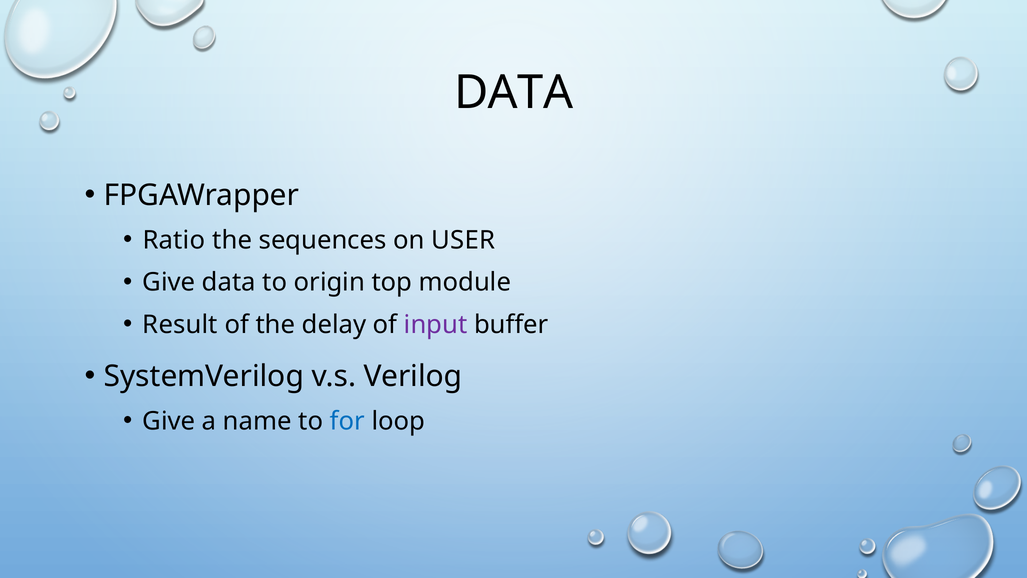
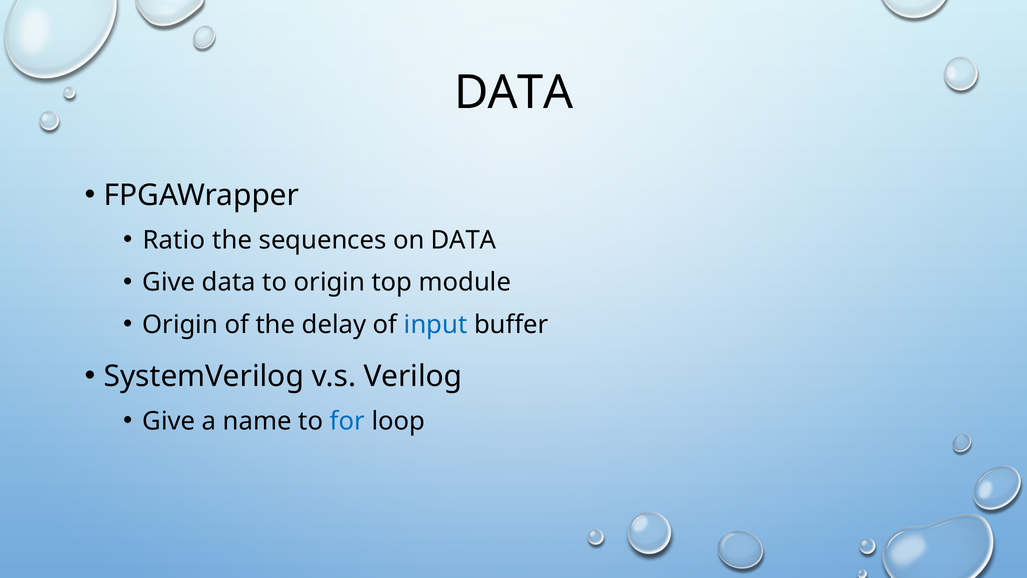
on USER: USER -> DATA (463, 240)
Result: Result -> Origin (180, 325)
input colour: purple -> blue (436, 325)
